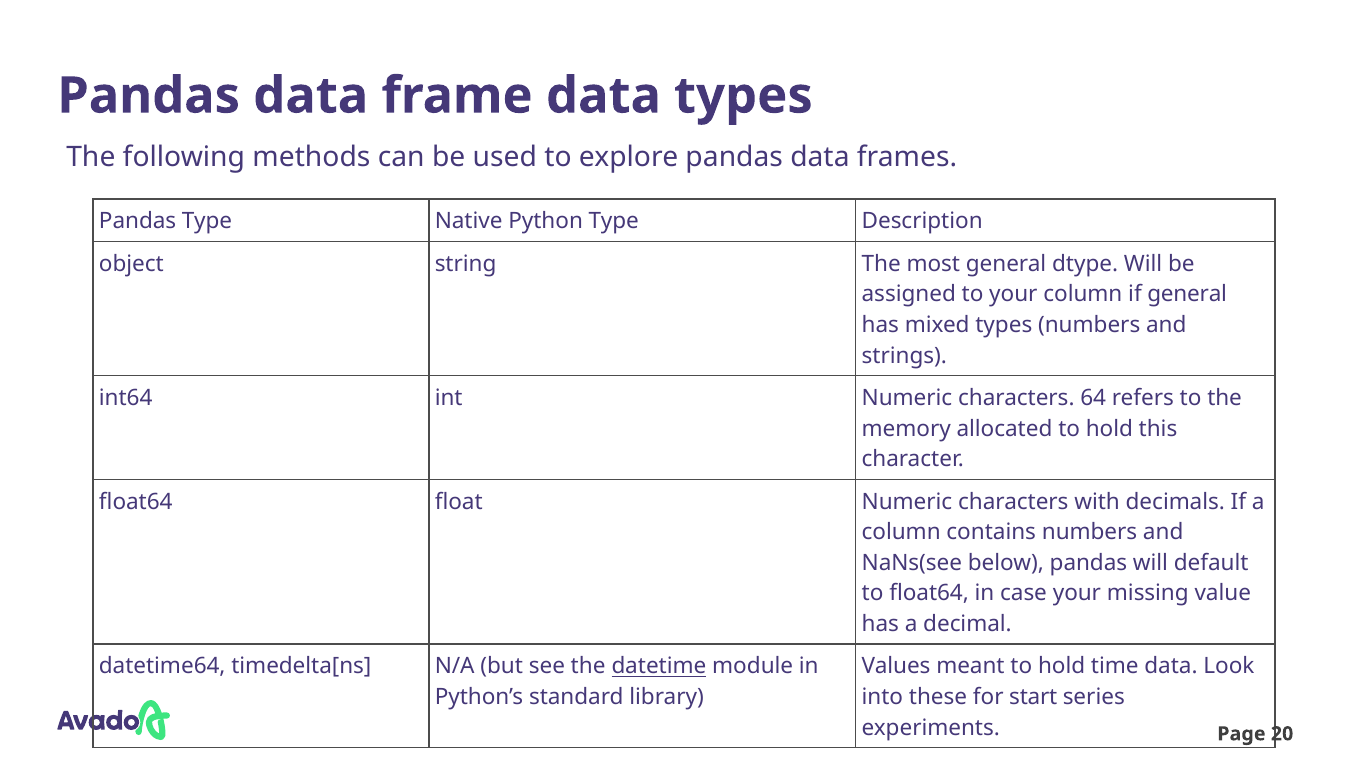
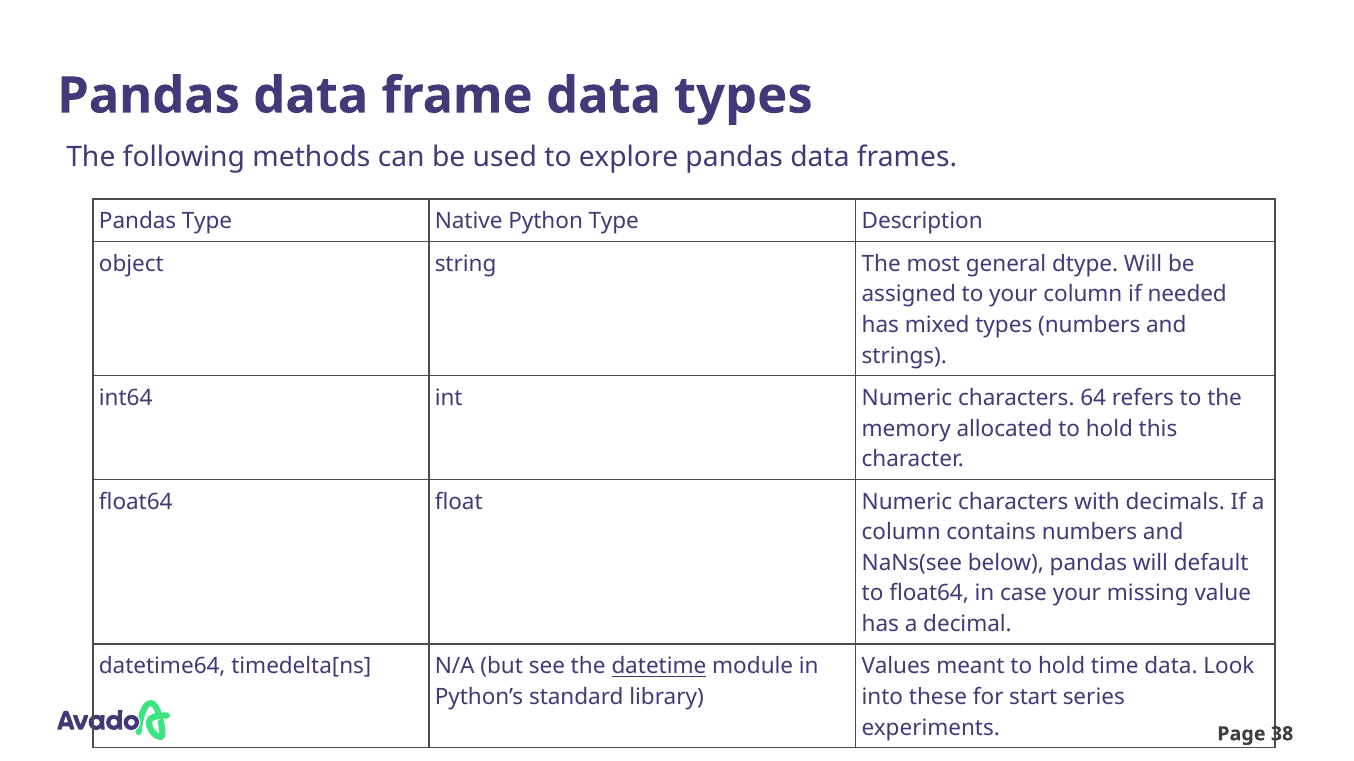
if general: general -> needed (1187, 295)
20: 20 -> 38 (1282, 734)
